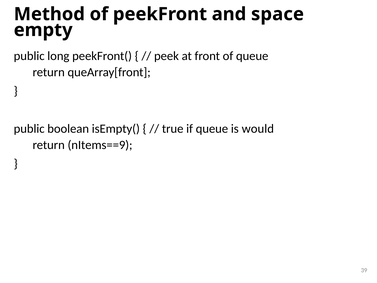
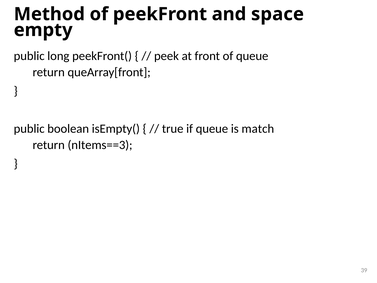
would: would -> match (258, 129)
nItems==9: nItems==9 -> nItems==3 (100, 145)
